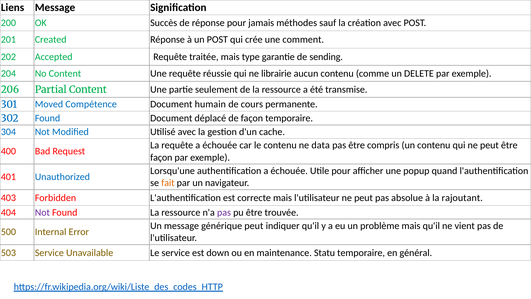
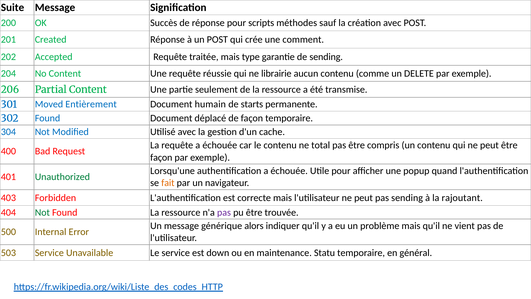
Liens: Liens -> Suite (13, 8)
jamais: jamais -> scripts (261, 23)
Compétence: Compétence -> Entièrement (91, 104)
cours: cours -> starts (252, 104)
data: data -> total (321, 145)
Unauthorized colour: blue -> green (62, 177)
pas absolue: absolue -> sending (407, 198)
Not colour: purple -> green (42, 212)
générique peut: peut -> alors (254, 226)
